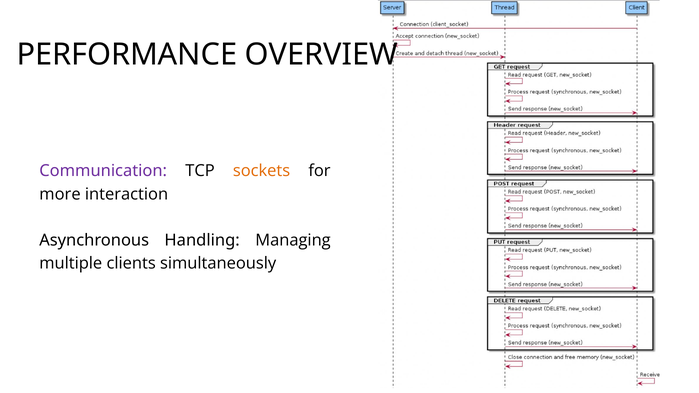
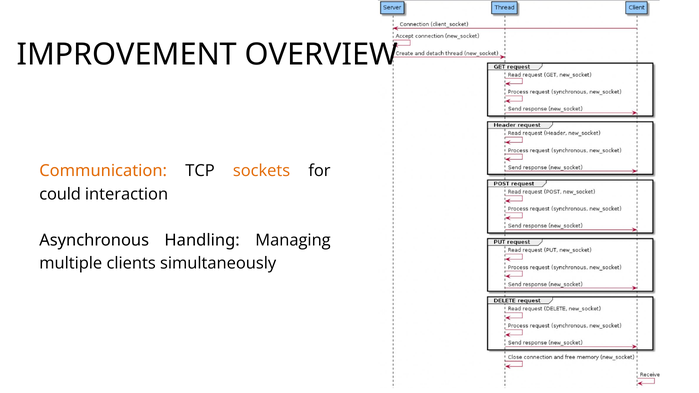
PERFORMANCE: PERFORMANCE -> IMPROVEMENT (127, 54)
Communication colour: purple -> orange (103, 171)
more: more -> could (60, 194)
